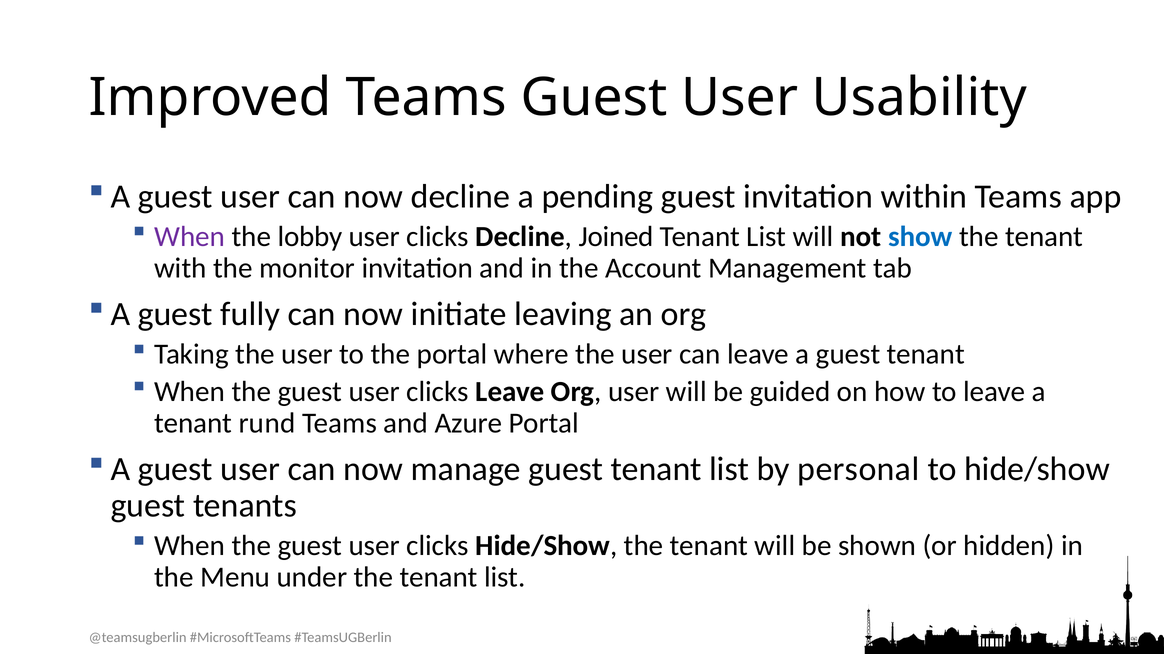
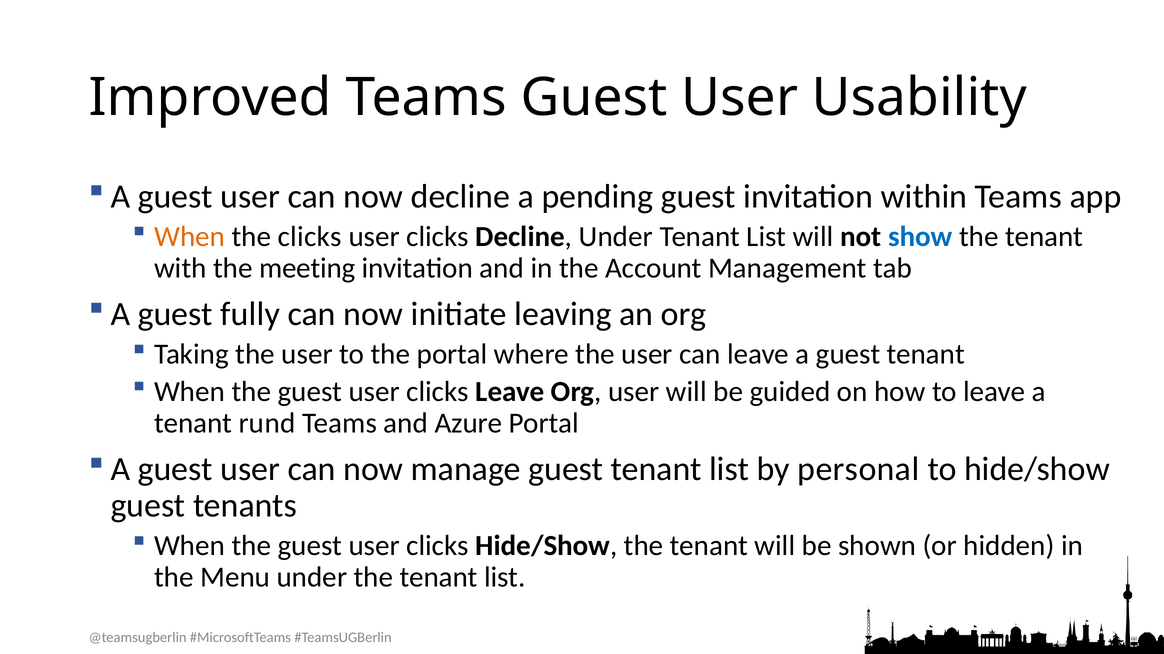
When colour: purple -> orange (190, 237)
the lobby: lobby -> clicks (310, 237)
Decline Joined: Joined -> Under (616, 237)
monitor: monitor -> meeting (307, 268)
